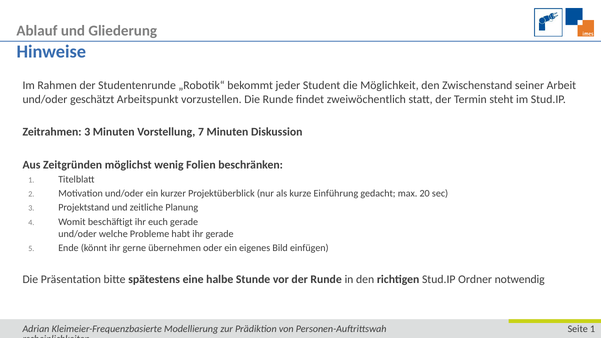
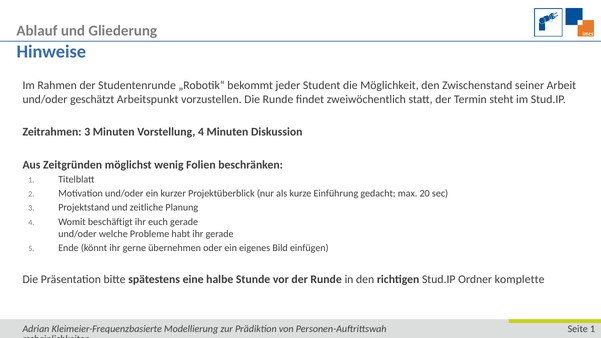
Vorstellung 7: 7 -> 4 (201, 132)
notwendig: notwendig -> komplette (520, 280)
